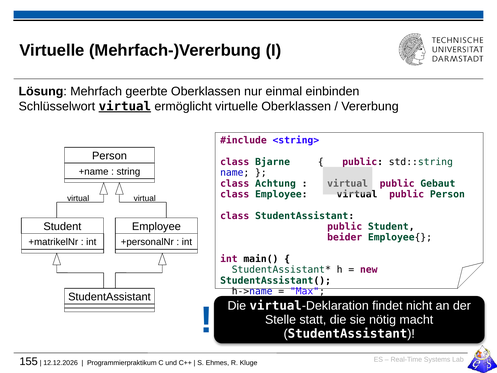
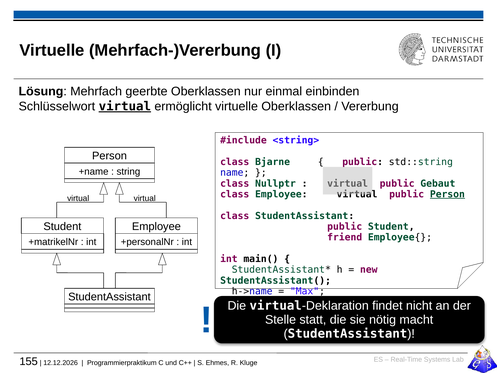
Achtung: Achtung -> Nullptr (275, 183)
Person underline: none -> present (447, 194)
beider: beider -> friend (345, 237)
